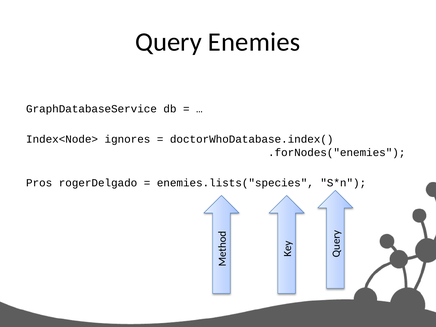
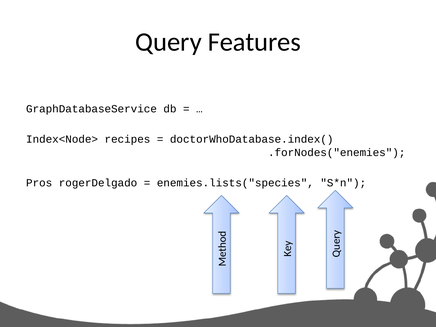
Enemies: Enemies -> Features (254, 42)
ignores: ignores -> recipes (127, 139)
